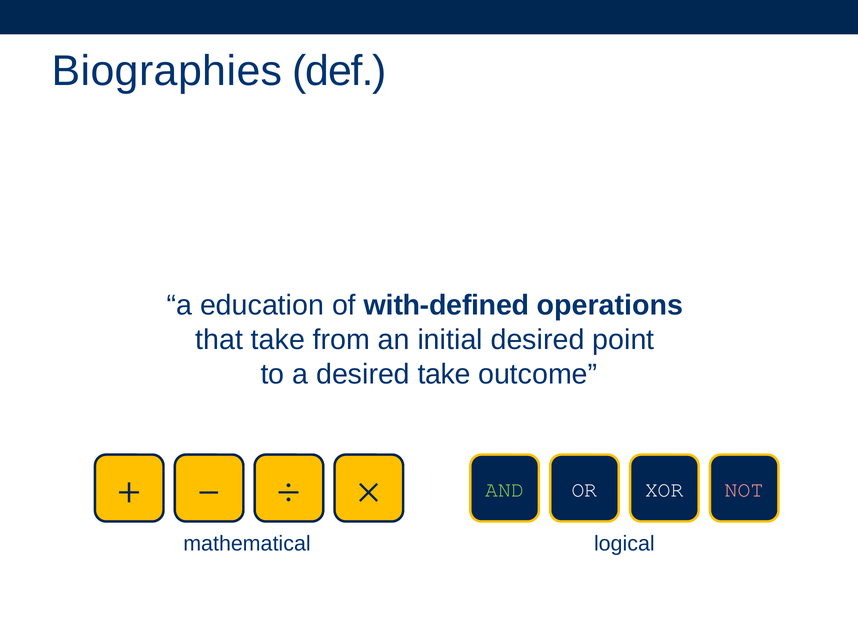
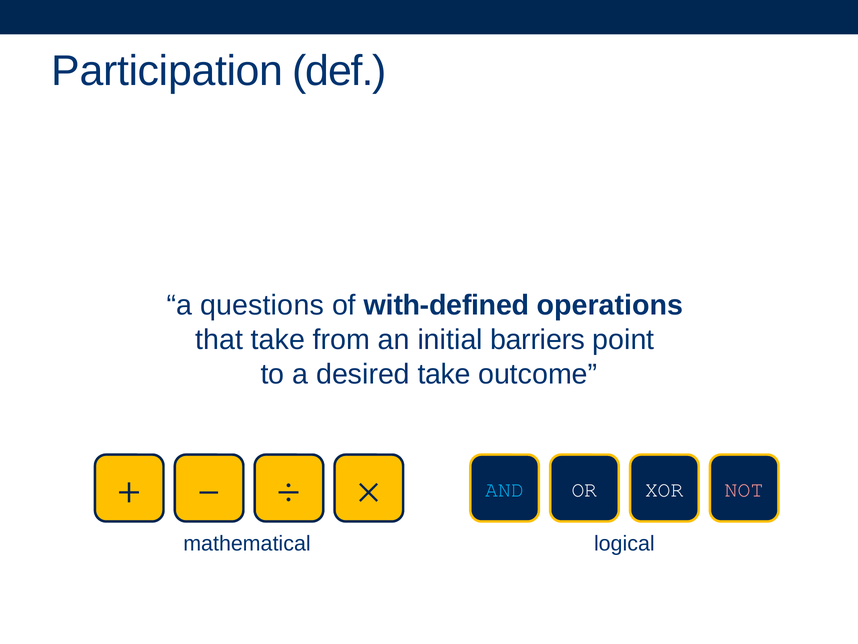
Biographies: Biographies -> Participation (167, 71)
education: education -> questions (262, 305)
initial desired: desired -> barriers (538, 339)
AND colour: light green -> light blue (505, 489)
